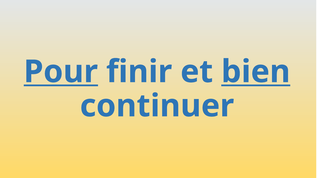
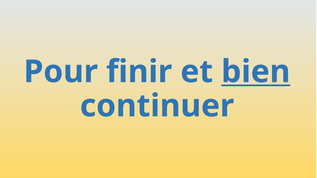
Pour underline: present -> none (61, 72)
